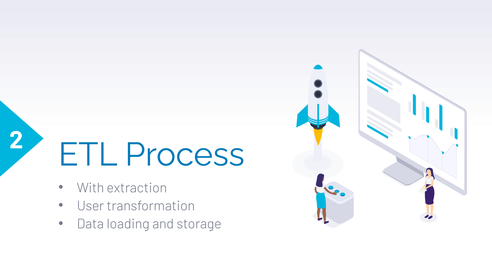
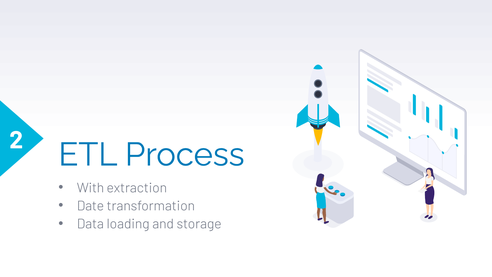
User: User -> Date (90, 206)
